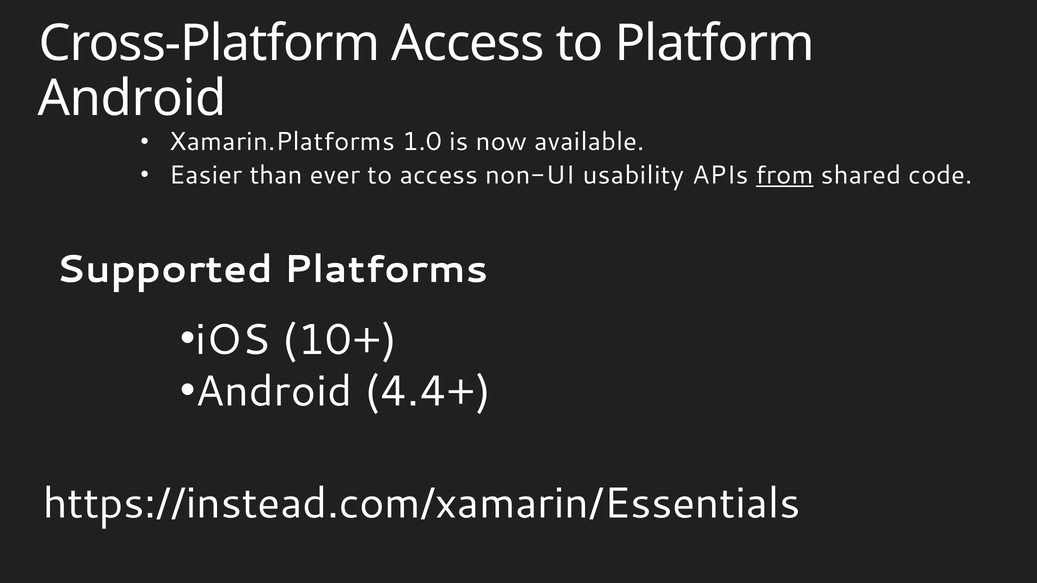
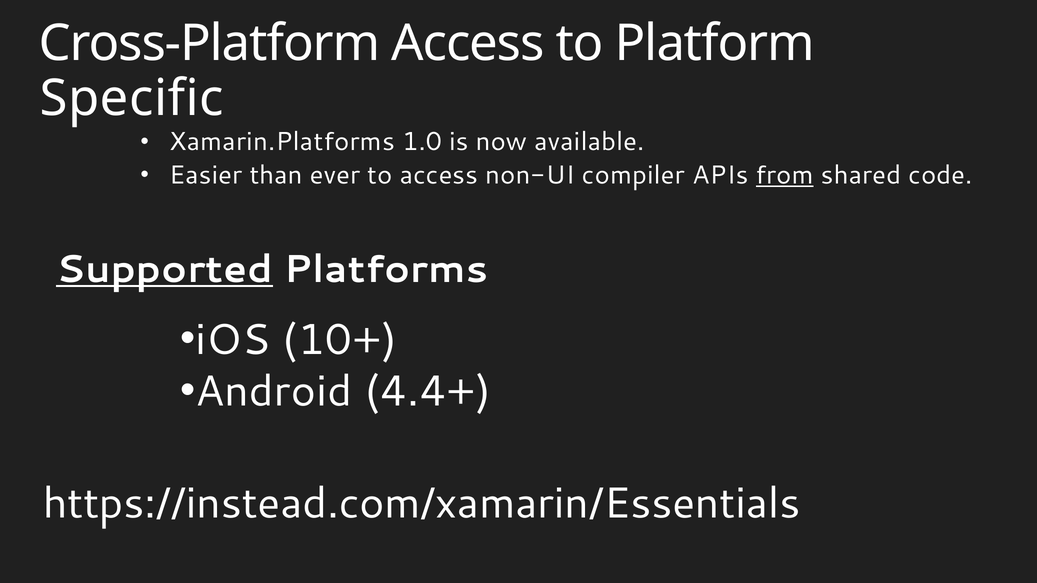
Android: Android -> Specific (132, 99)
usability: usability -> compiler (634, 175)
Supported underline: none -> present (165, 270)
